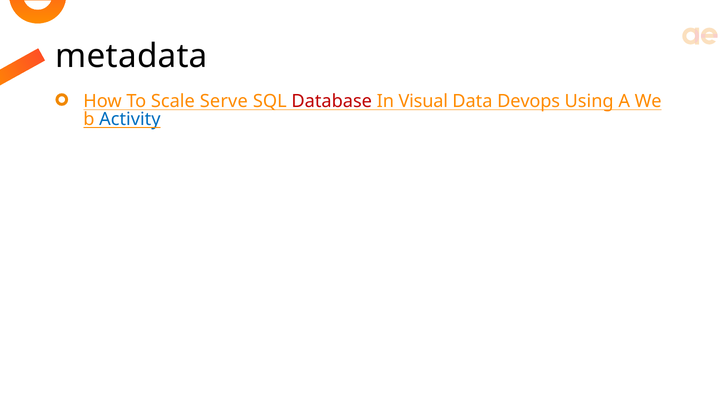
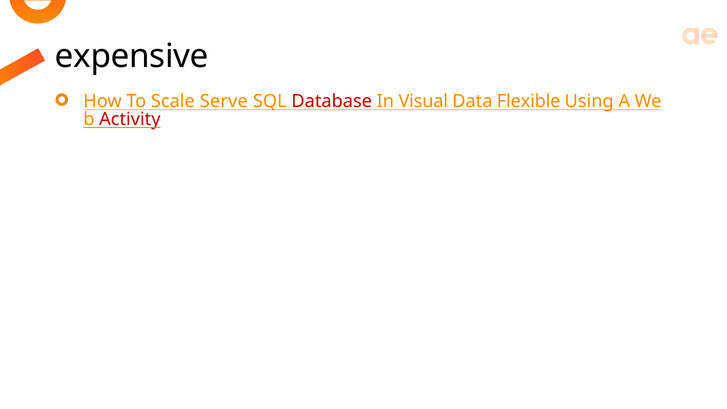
metadata: metadata -> expensive (132, 56)
Devops: Devops -> Flexible (529, 101)
Activity colour: blue -> red (130, 119)
